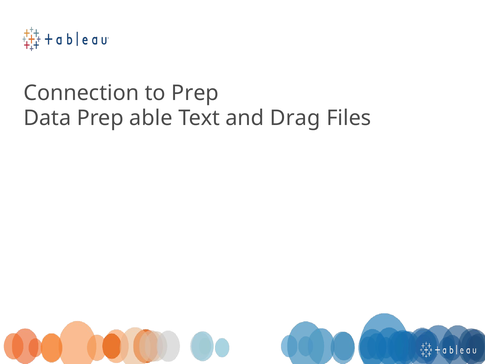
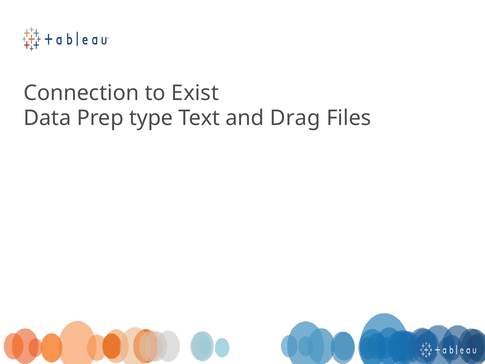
to Prep: Prep -> Exist (195, 93)
able: able -> type (151, 118)
